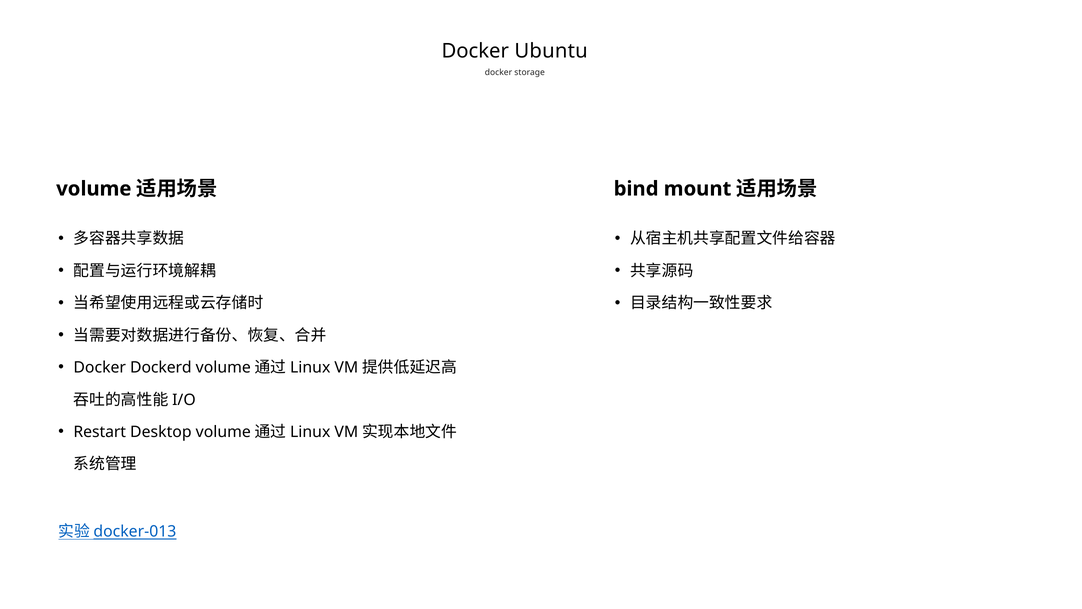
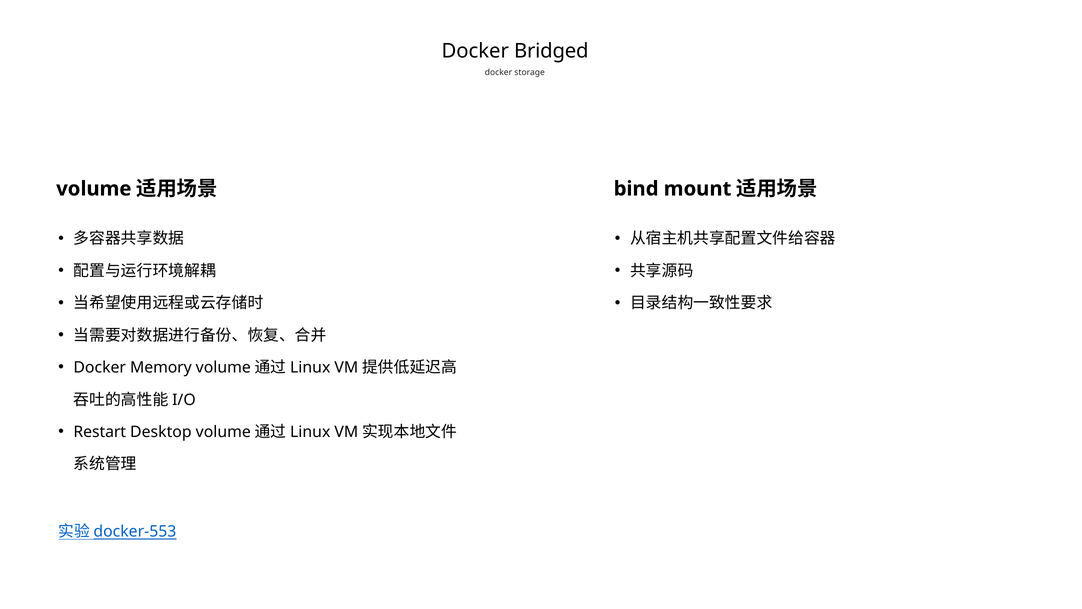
Ubuntu: Ubuntu -> Bridged (551, 51)
Dockerd: Dockerd -> Memory (161, 367)
docker-013: docker-013 -> docker-553 (135, 531)
